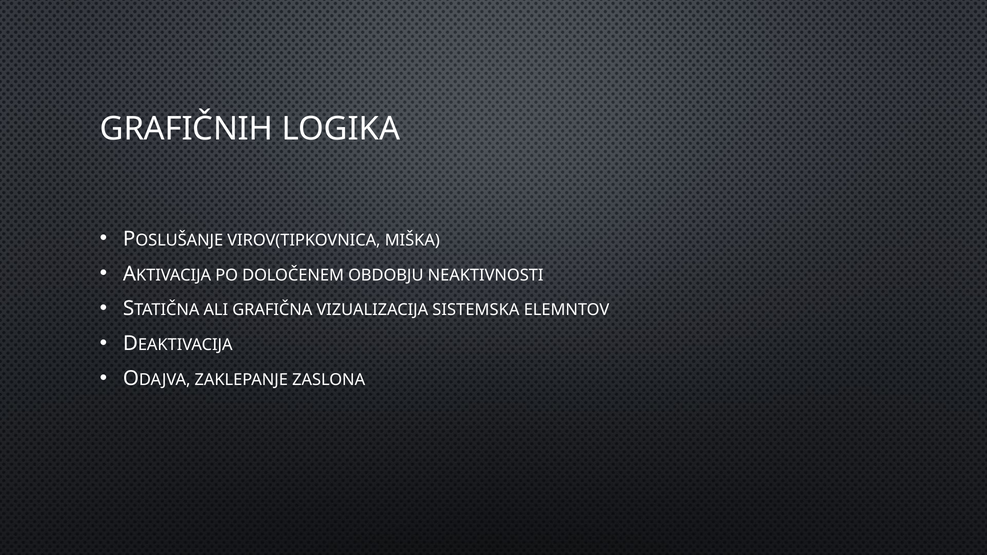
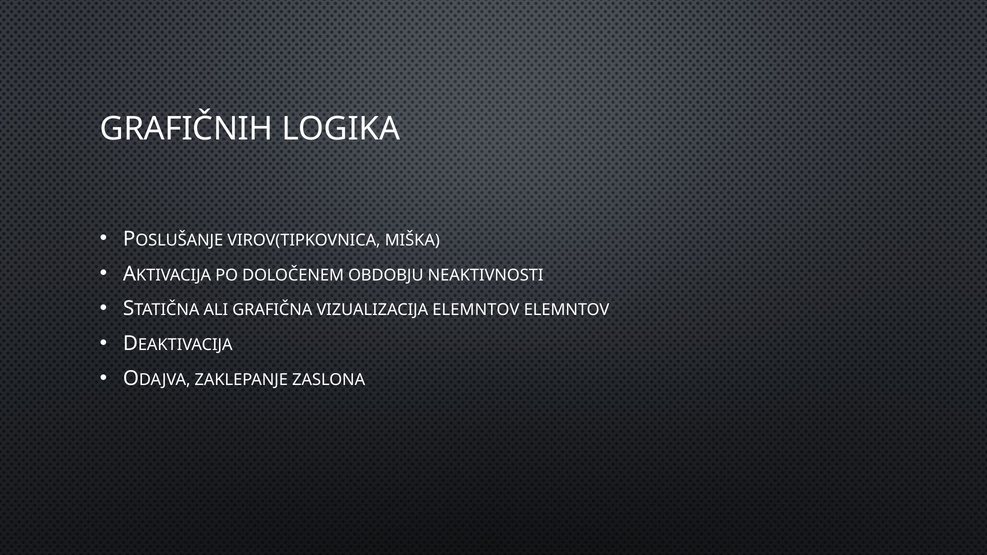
VIZUALIZACIJA SISTEMSKA: SISTEMSKA -> ELEMNTOV (476, 310)
